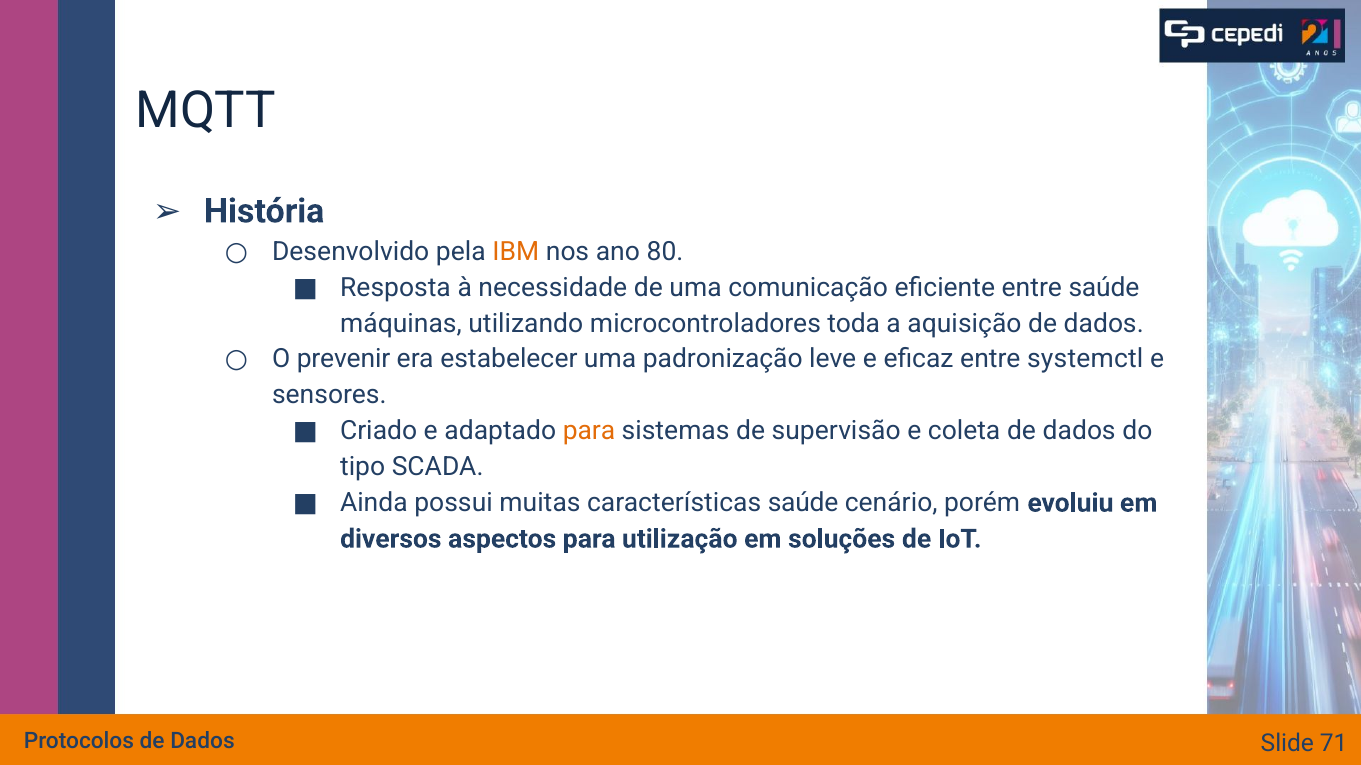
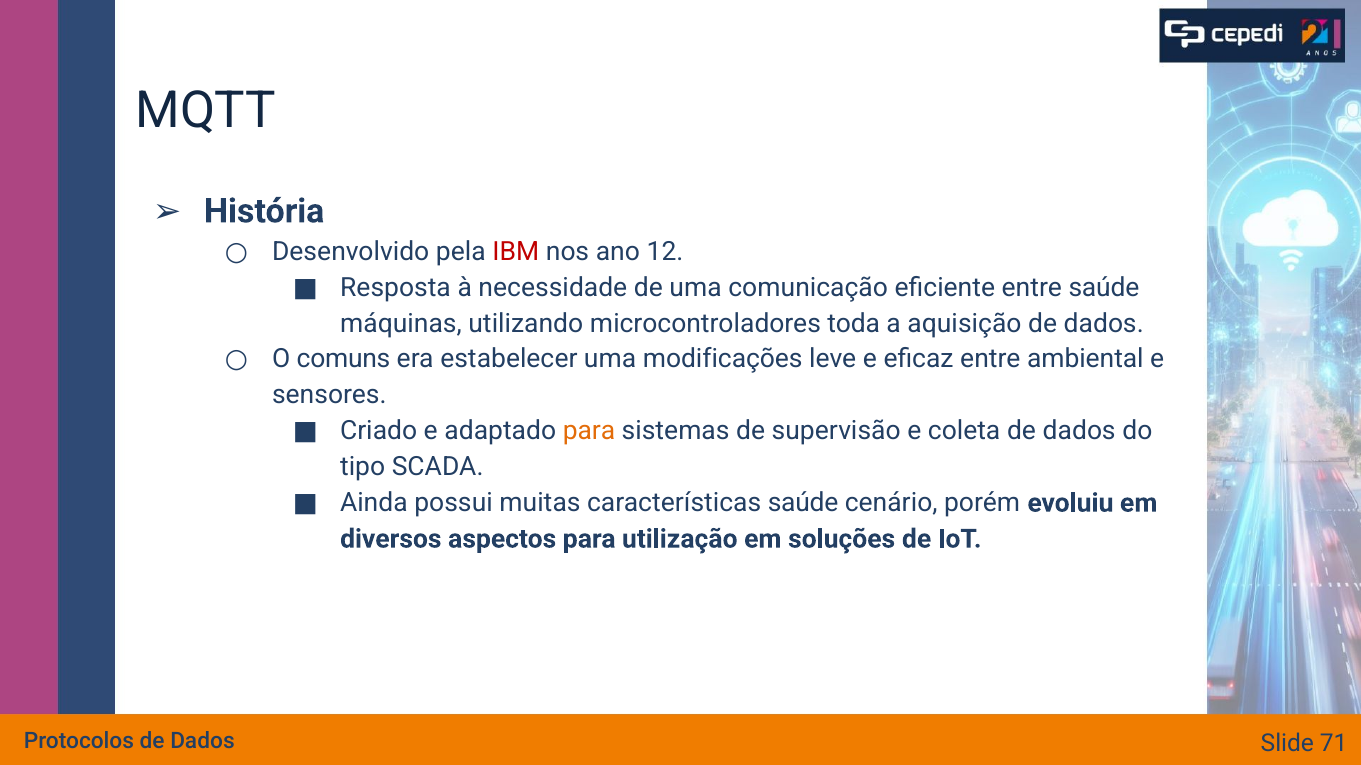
IBM colour: orange -> red (516, 252)
80: 80 -> 12 (665, 252)
prevenir: prevenir -> comuns (344, 359)
padronização: padronização -> modificações (723, 359)
systemctl: systemctl -> ambiental (1085, 359)
